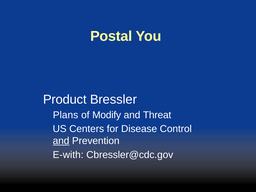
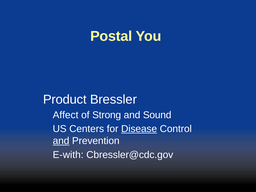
Plans: Plans -> Affect (66, 115)
Modify: Modify -> Strong (107, 115)
Threat: Threat -> Sound (157, 115)
Disease underline: none -> present (139, 129)
